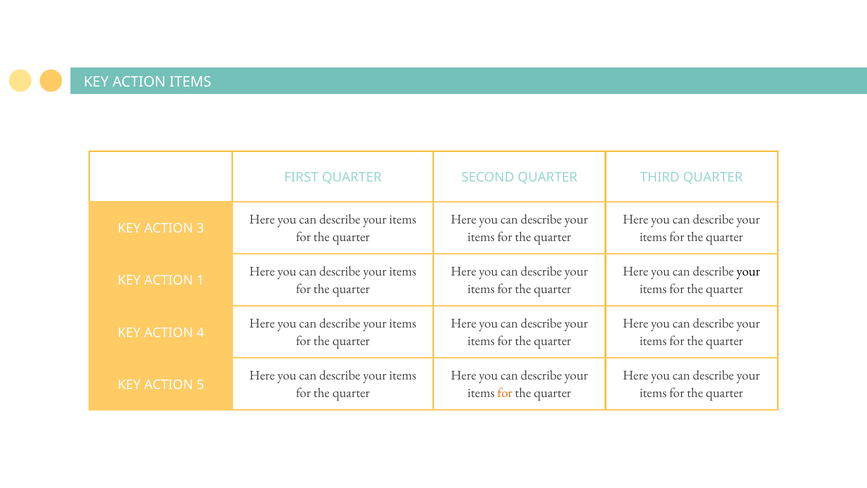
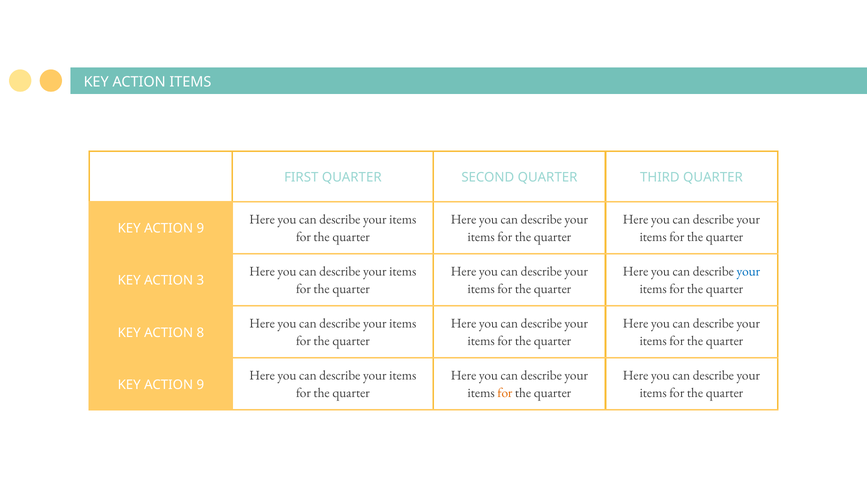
3: 3 -> 9 (200, 228)
your colour: black -> blue (748, 271)
1: 1 -> 3 (200, 280)
4: 4 -> 8 (200, 332)
5: 5 -> 9 (200, 384)
